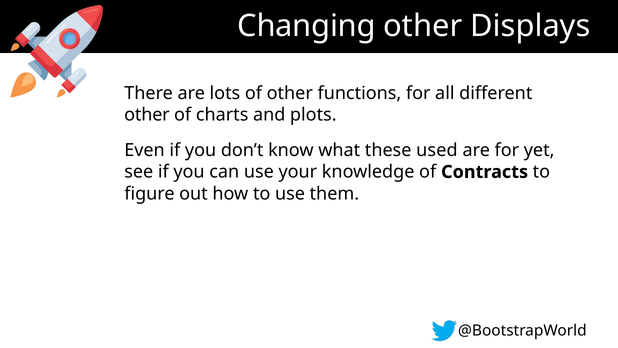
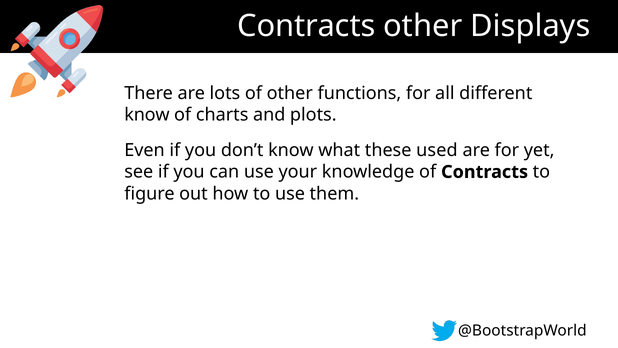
Changing: Changing -> Contracts (306, 26)
other: other -> know (147, 115)
